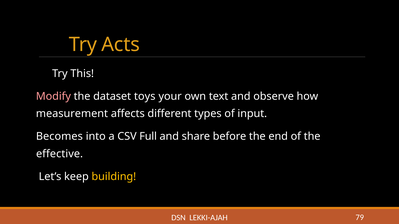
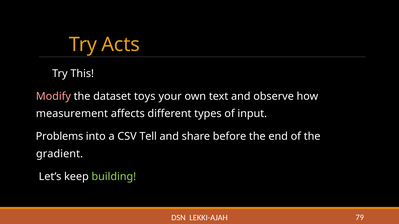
Becomes: Becomes -> Problems (59, 137)
Full: Full -> Tell (148, 137)
effective: effective -> gradient (60, 154)
building colour: yellow -> light green (114, 177)
